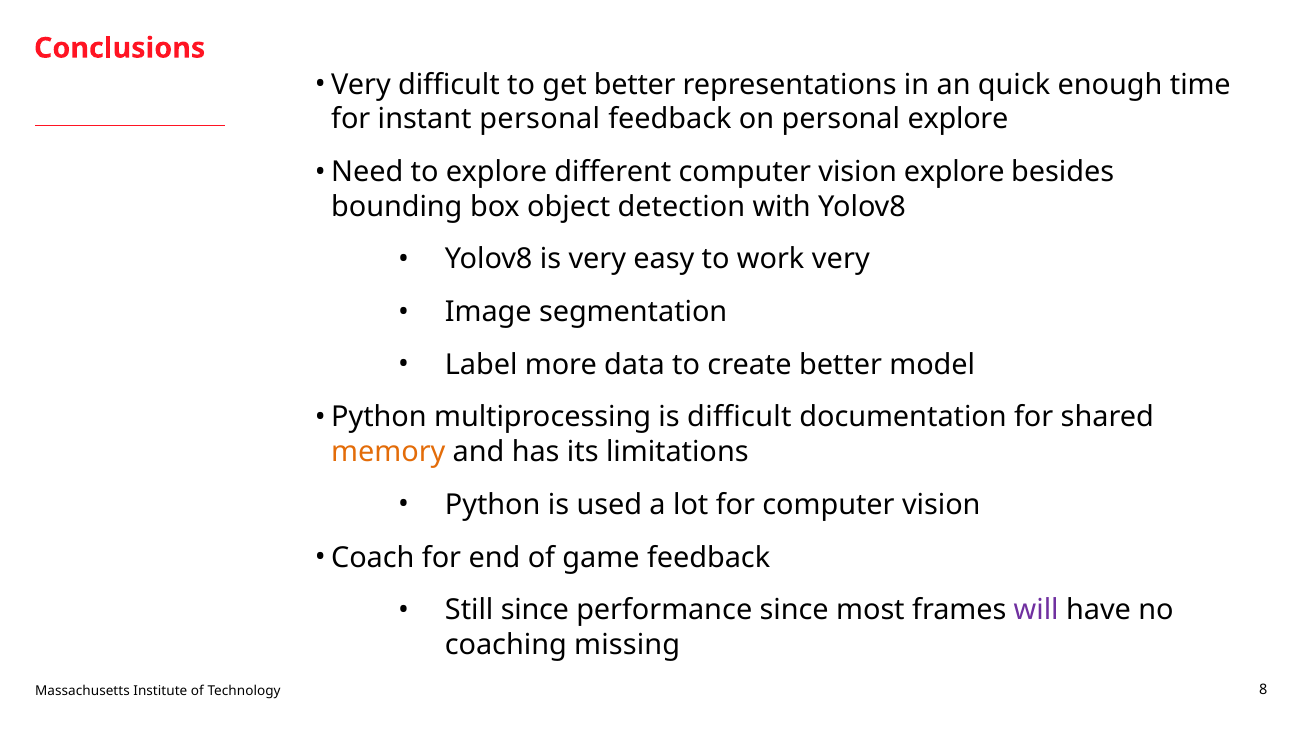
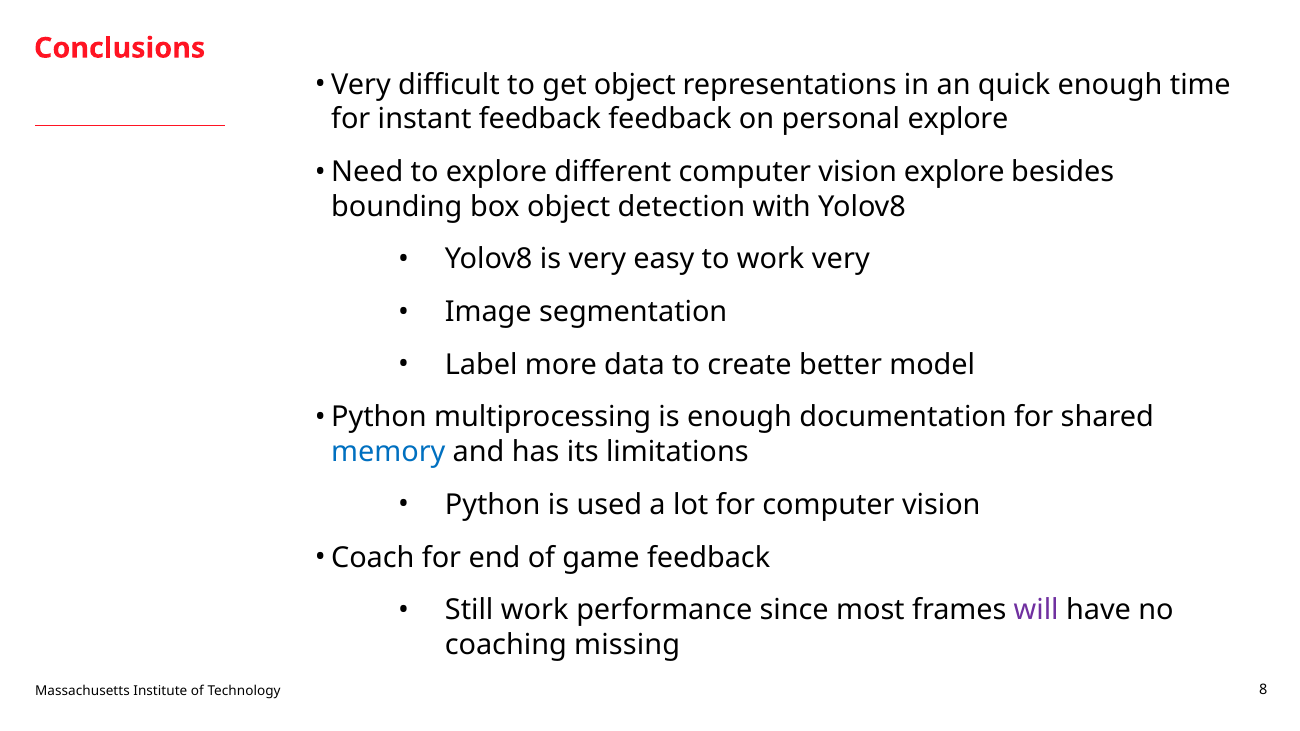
get better: better -> object (635, 85)
instant personal: personal -> feedback (540, 119)
is difficult: difficult -> enough (740, 418)
memory colour: orange -> blue (388, 452)
Still since: since -> work (535, 610)
